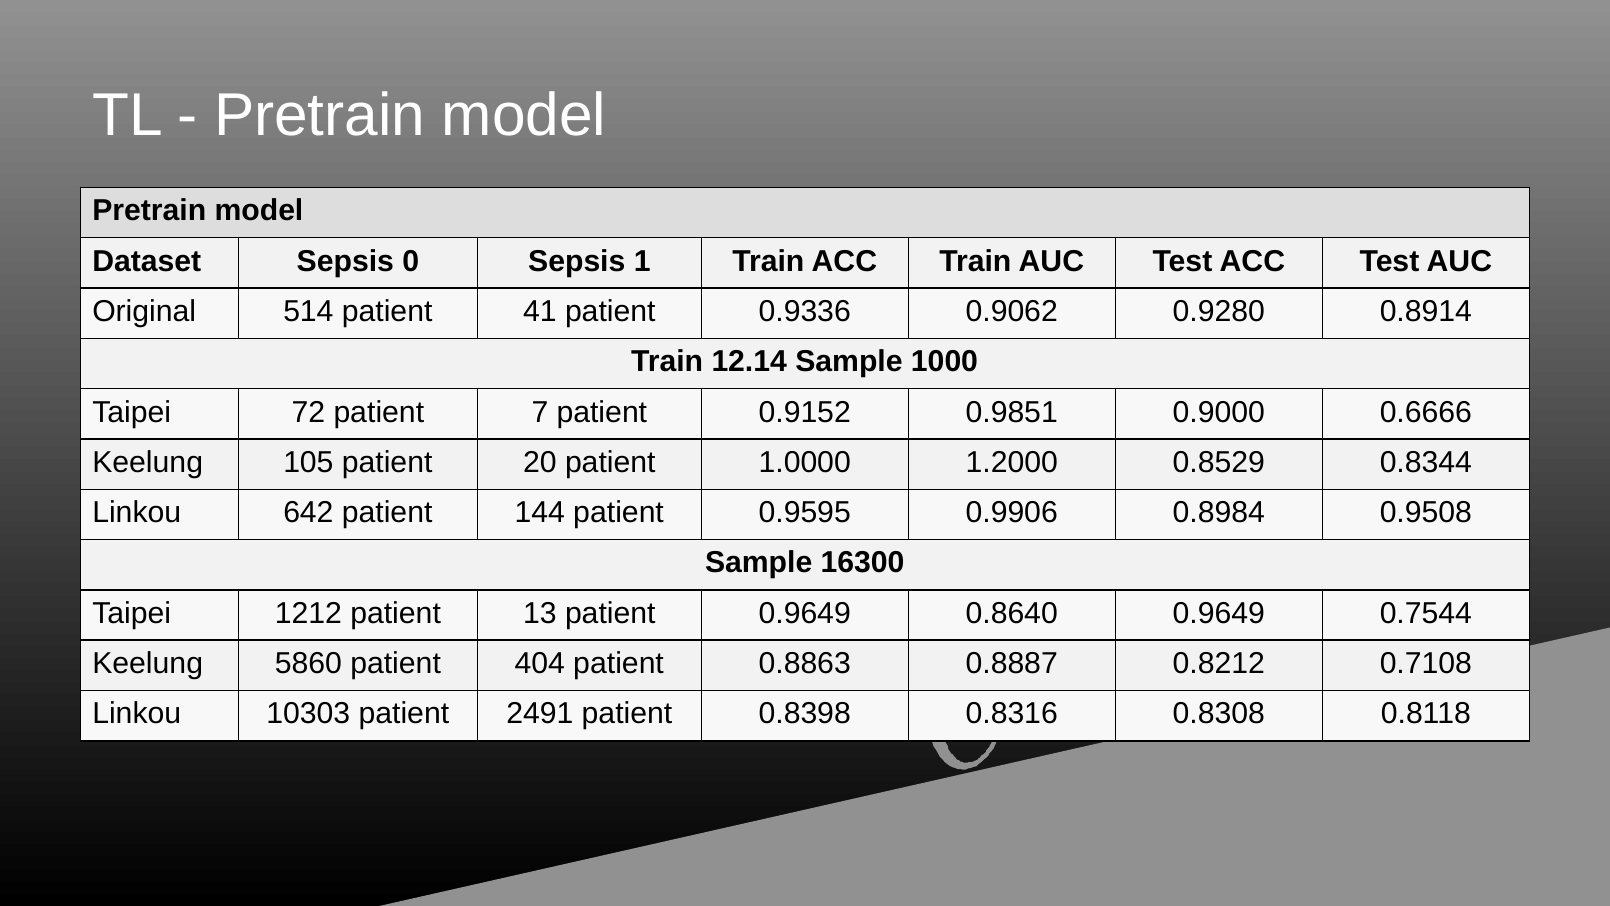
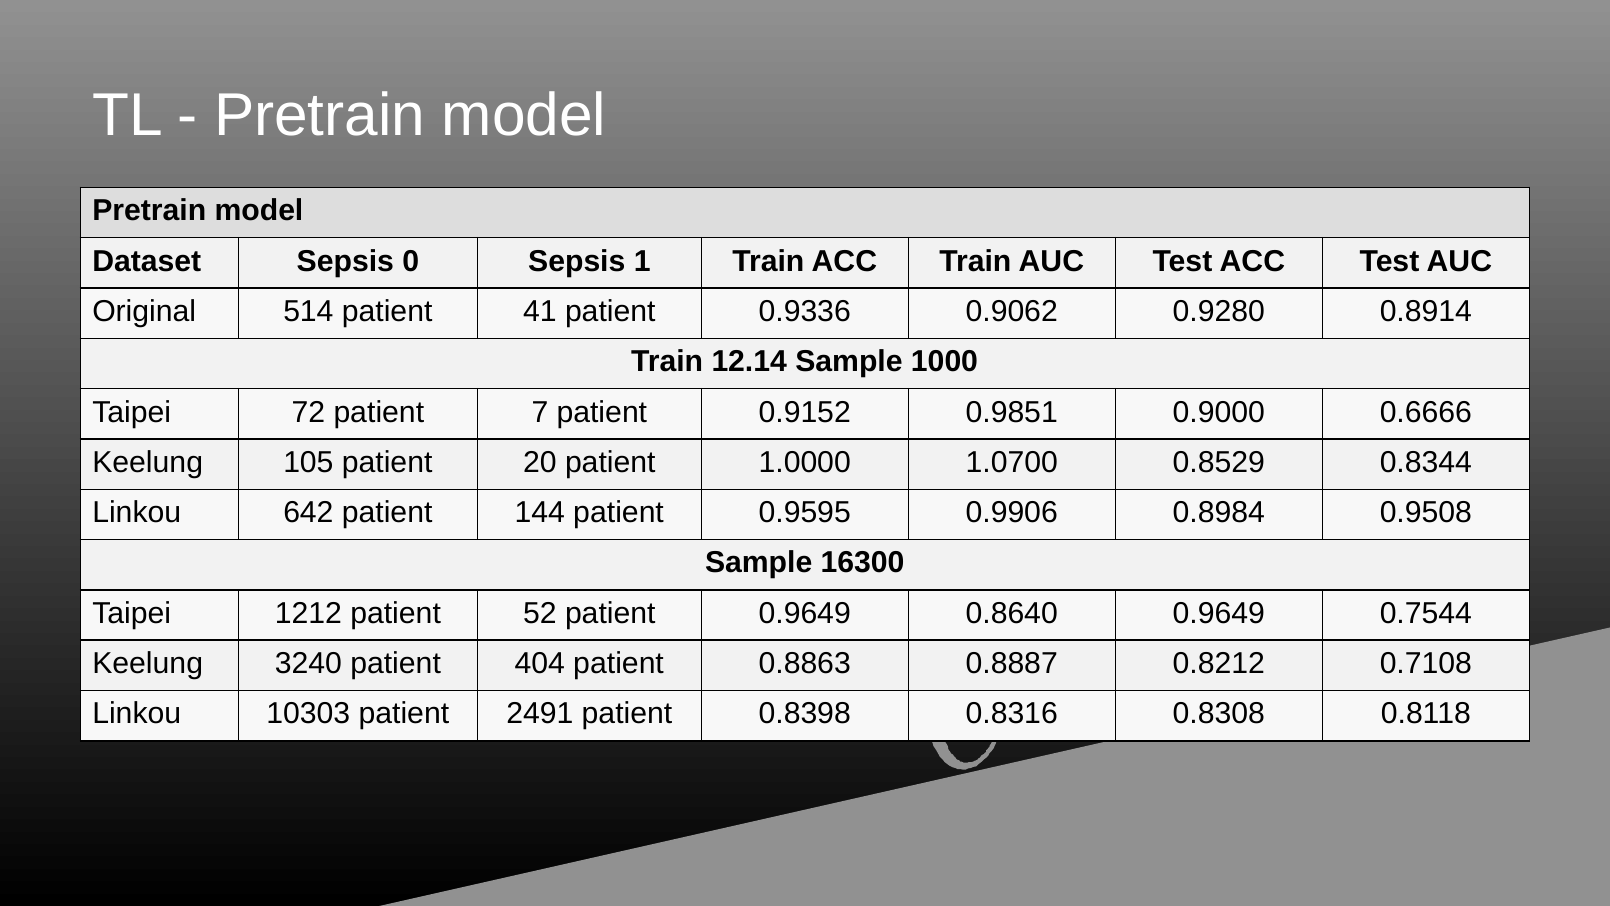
1.2000: 1.2000 -> 1.0700 (1012, 462)
13: 13 -> 52 (540, 613)
5860: 5860 -> 3240 (308, 663)
